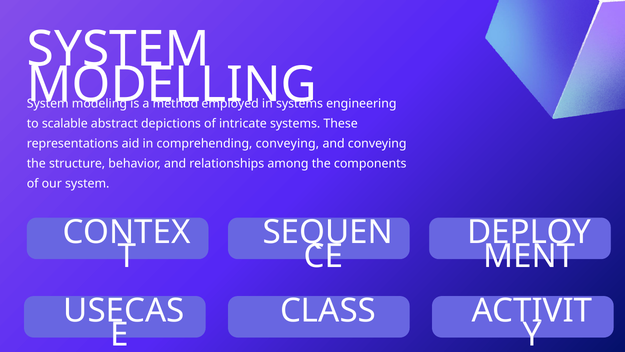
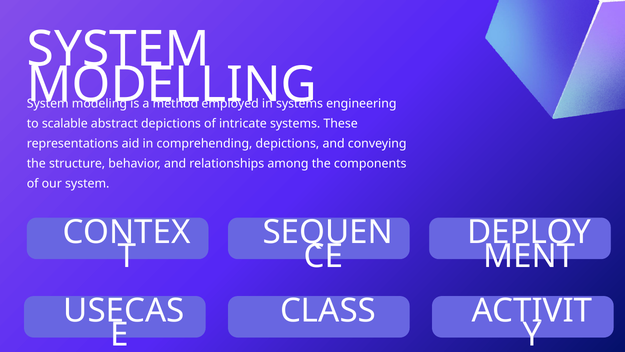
comprehending conveying: conveying -> depictions (287, 144)
